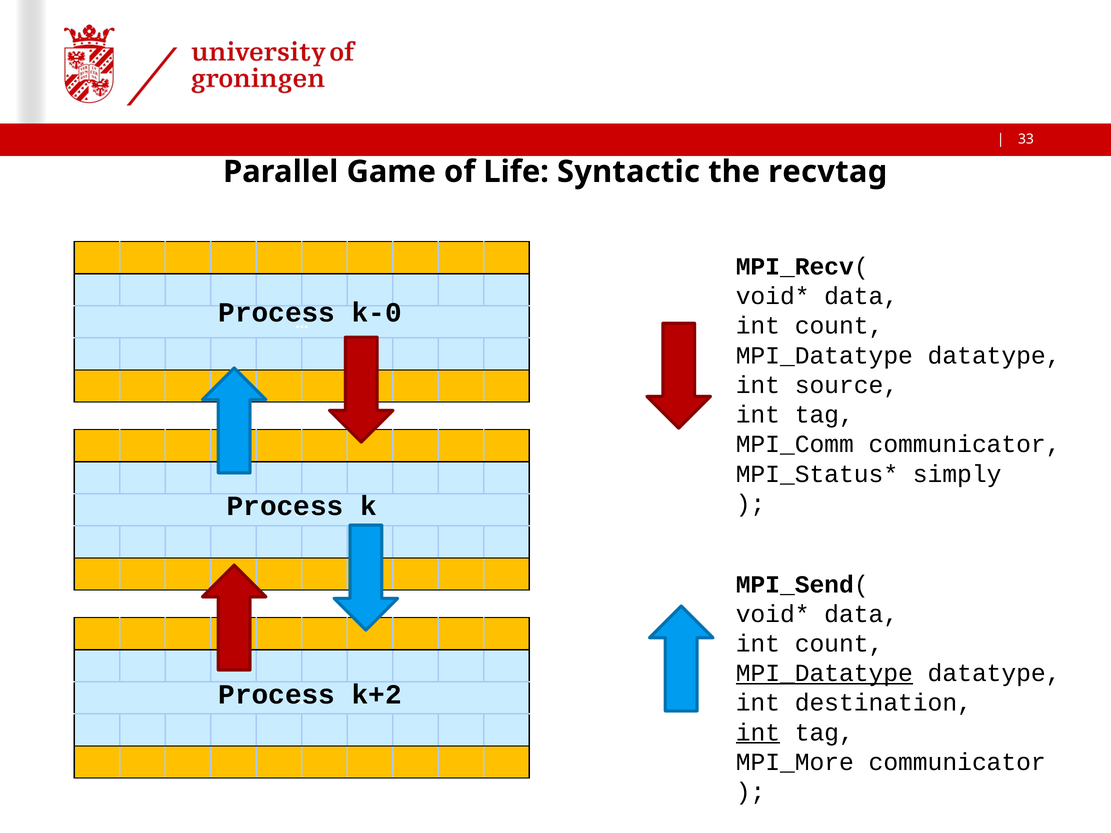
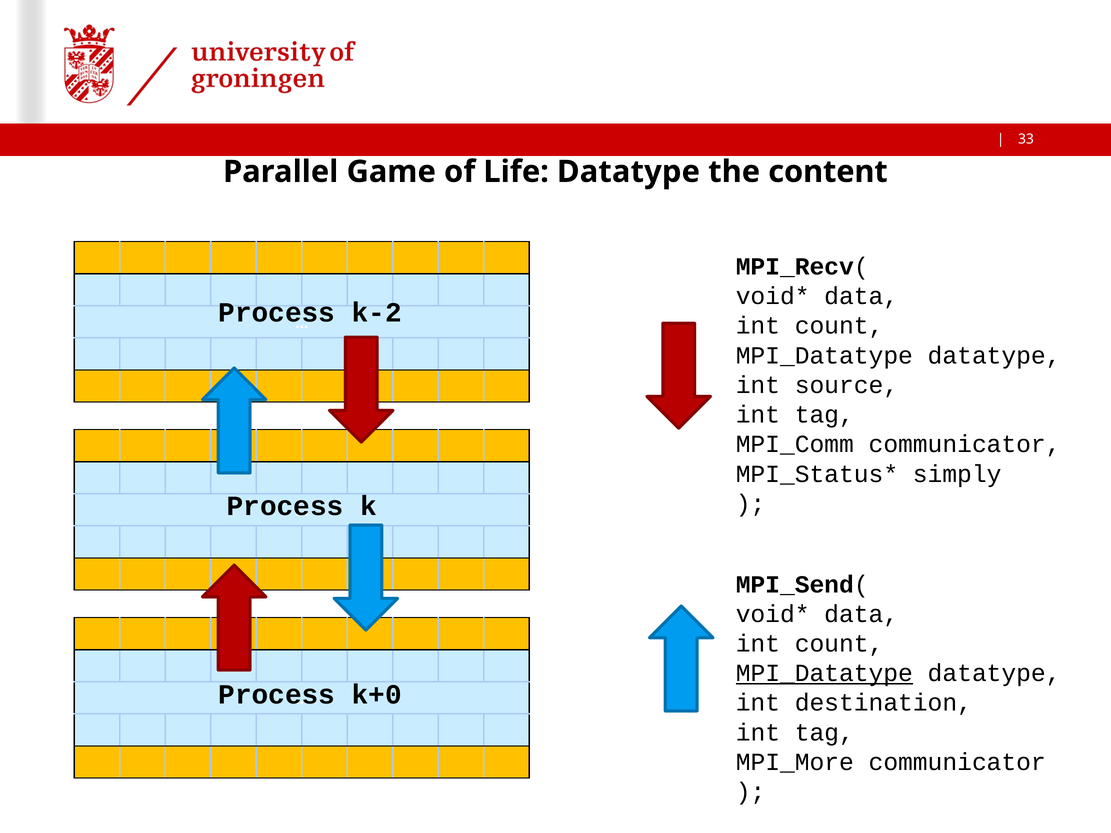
Life Syntactic: Syntactic -> Datatype (628, 172)
recvtag: recvtag -> content (828, 172)
k-0: k-0 -> k-2 (377, 313)
k+2: k+2 -> k+0 (377, 695)
int underline: present -> none (758, 733)
